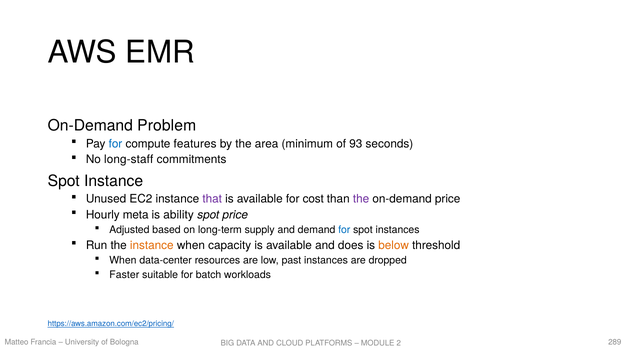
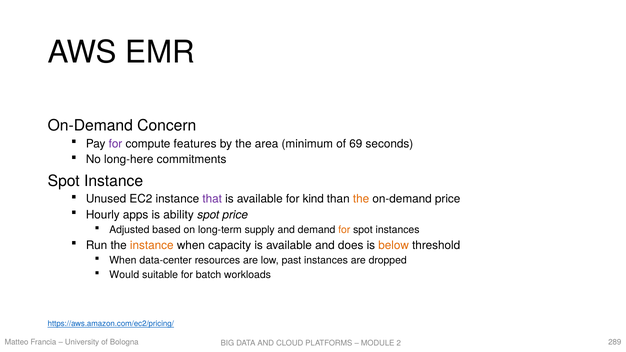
Problem: Problem -> Concern (167, 126)
for colour: blue -> purple (115, 144)
93: 93 -> 69 (356, 144)
long-staff: long-staff -> long-here (129, 160)
cost: cost -> kind (313, 199)
the colour: purple -> orange (361, 199)
meta: meta -> apps (136, 215)
for colour: blue -> orange (344, 230)
Faster: Faster -> Would (124, 275)
